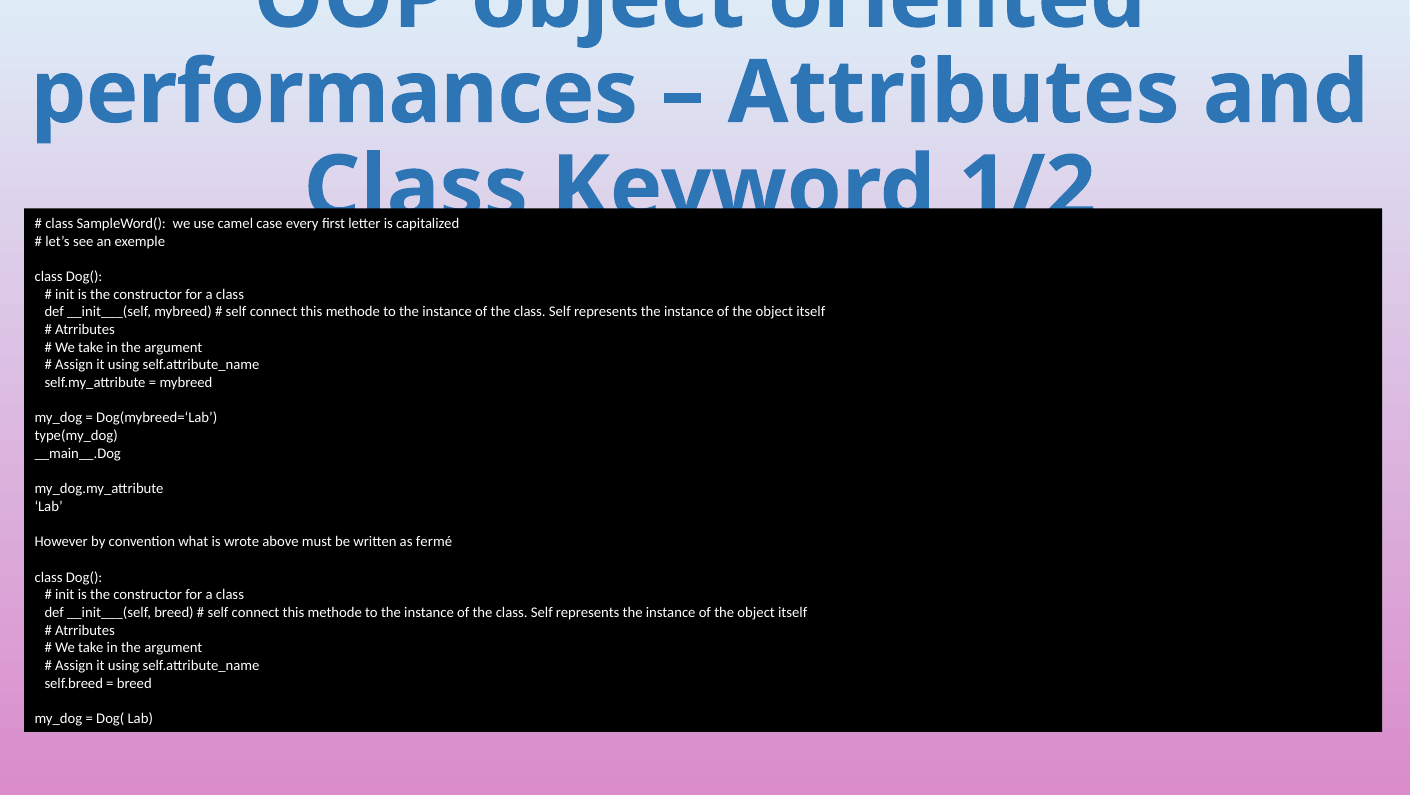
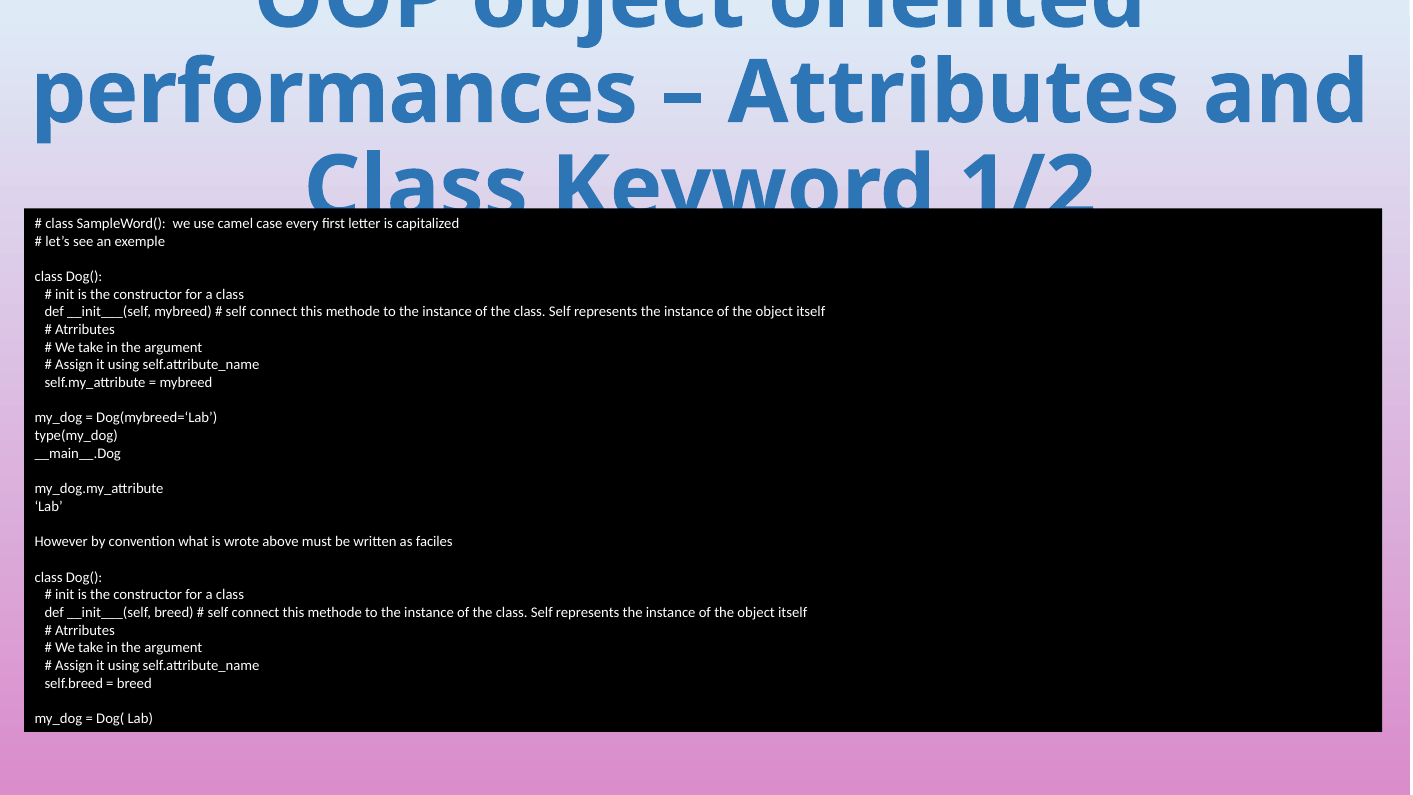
fermé: fermé -> faciles (434, 542)
